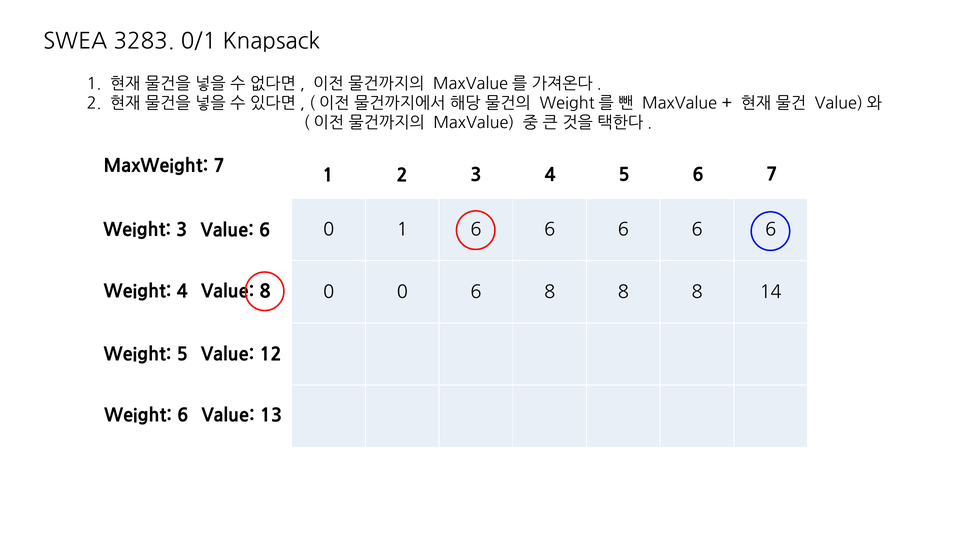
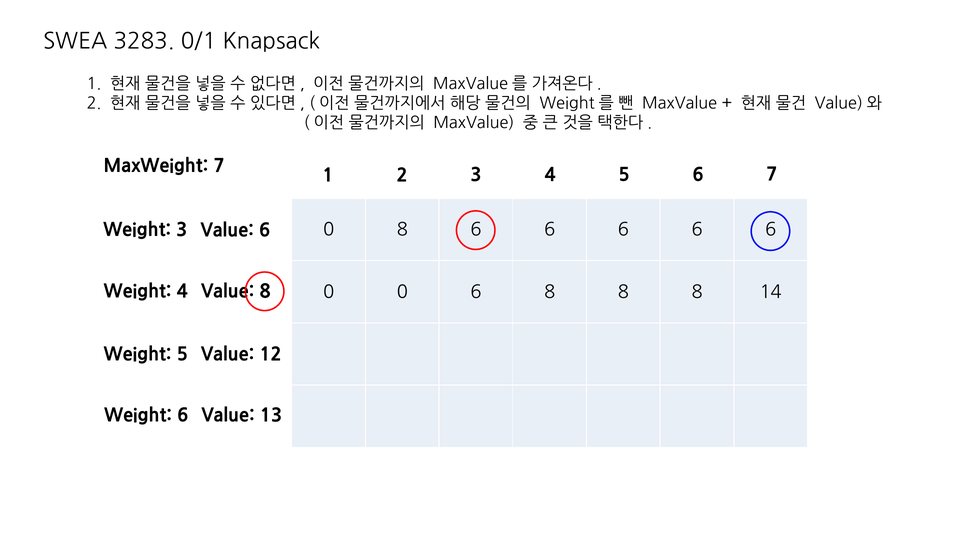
0 1: 1 -> 8 (402, 230)
